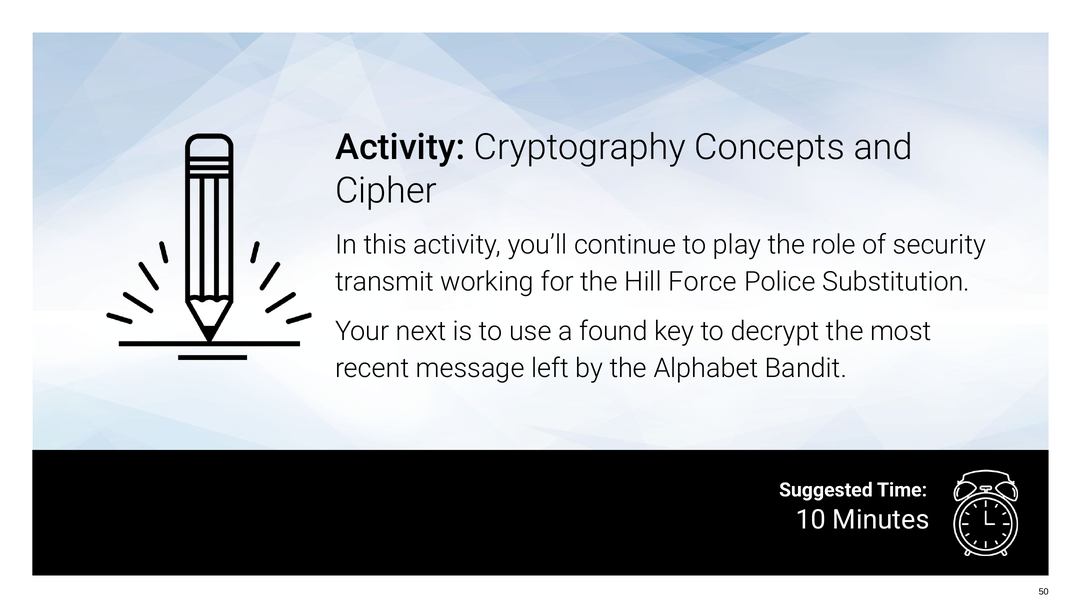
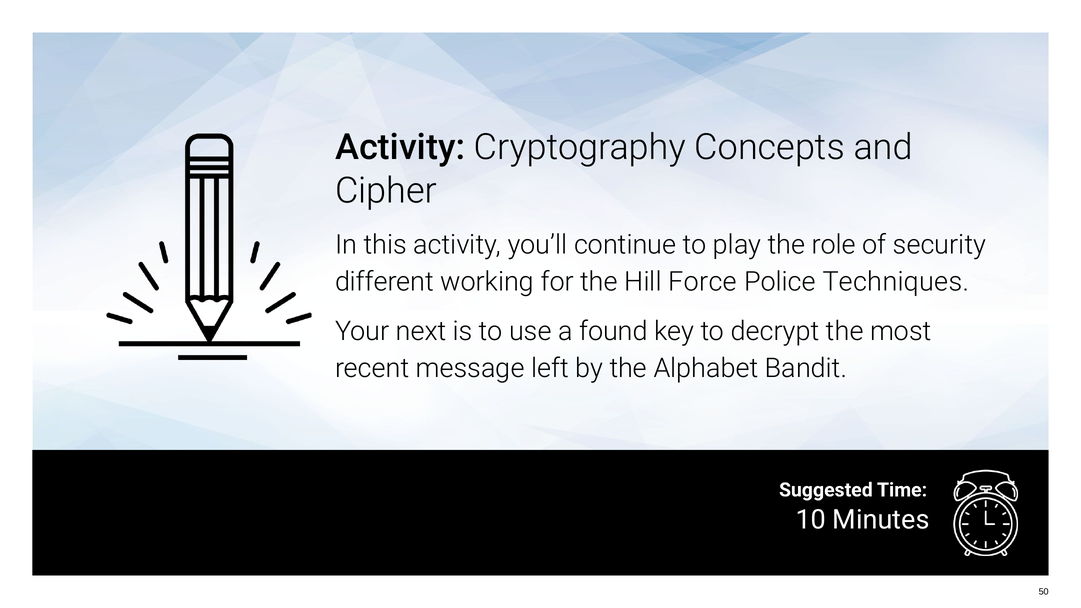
transmit: transmit -> different (384, 282)
Substitution: Substitution -> Techniques (896, 282)
